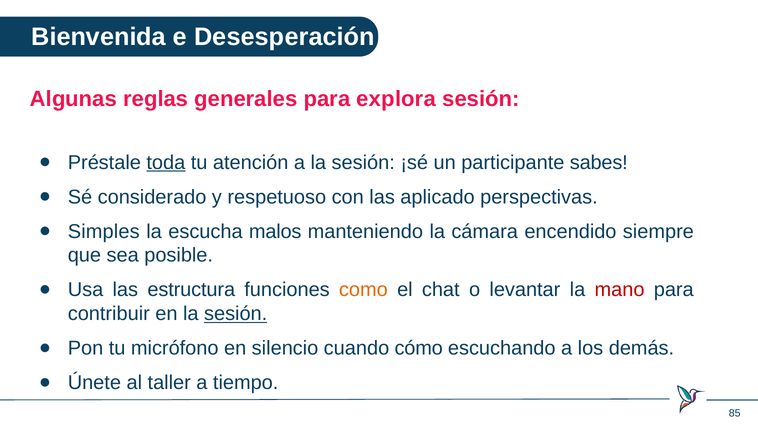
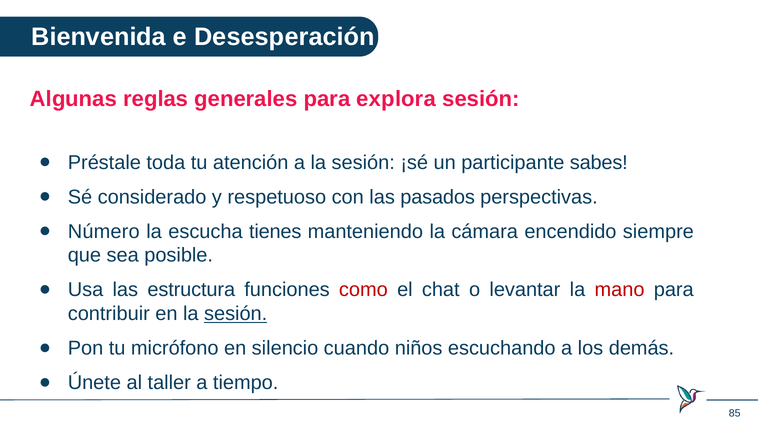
toda underline: present -> none (166, 163)
aplicado: aplicado -> pasados (438, 197)
Simples: Simples -> Número (104, 232)
malos: malos -> tienes (275, 232)
como colour: orange -> red (363, 290)
cómo: cómo -> niños (419, 349)
